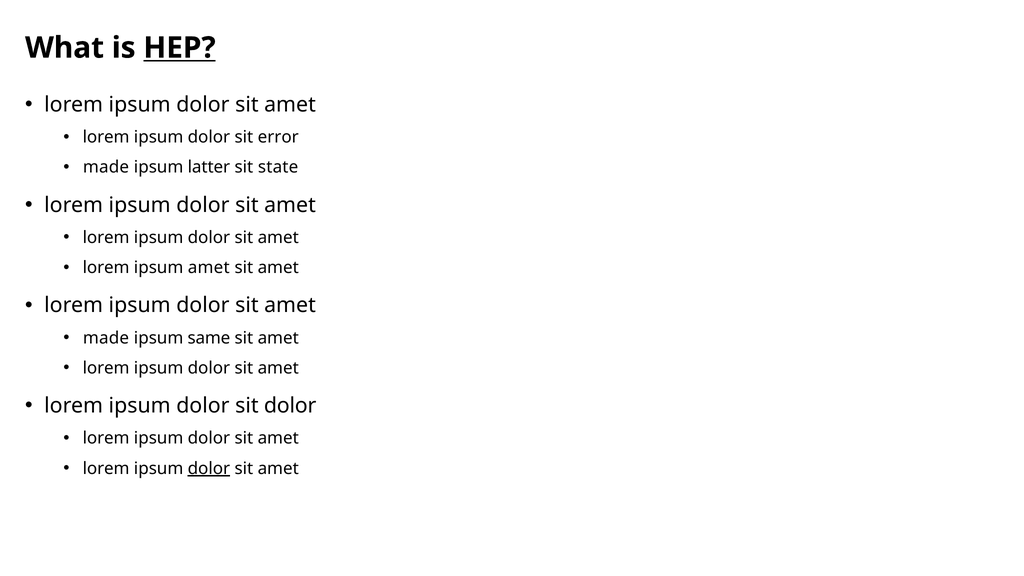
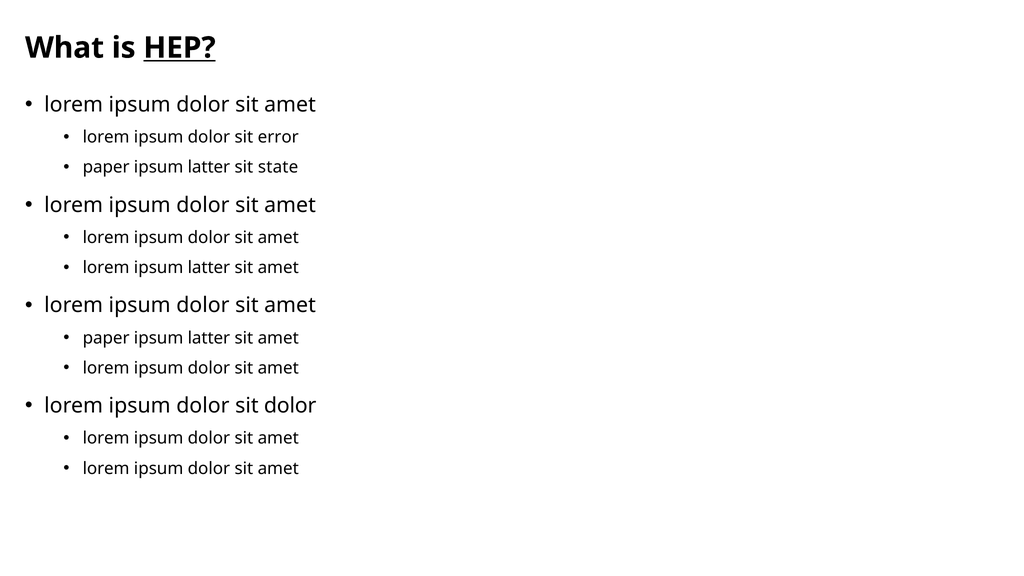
made: made -> paper (106, 167)
lorem ipsum amet: amet -> latter (209, 268)
made: made -> paper (106, 338)
same: same -> latter (209, 338)
dolor underline: present -> none (209, 468)
